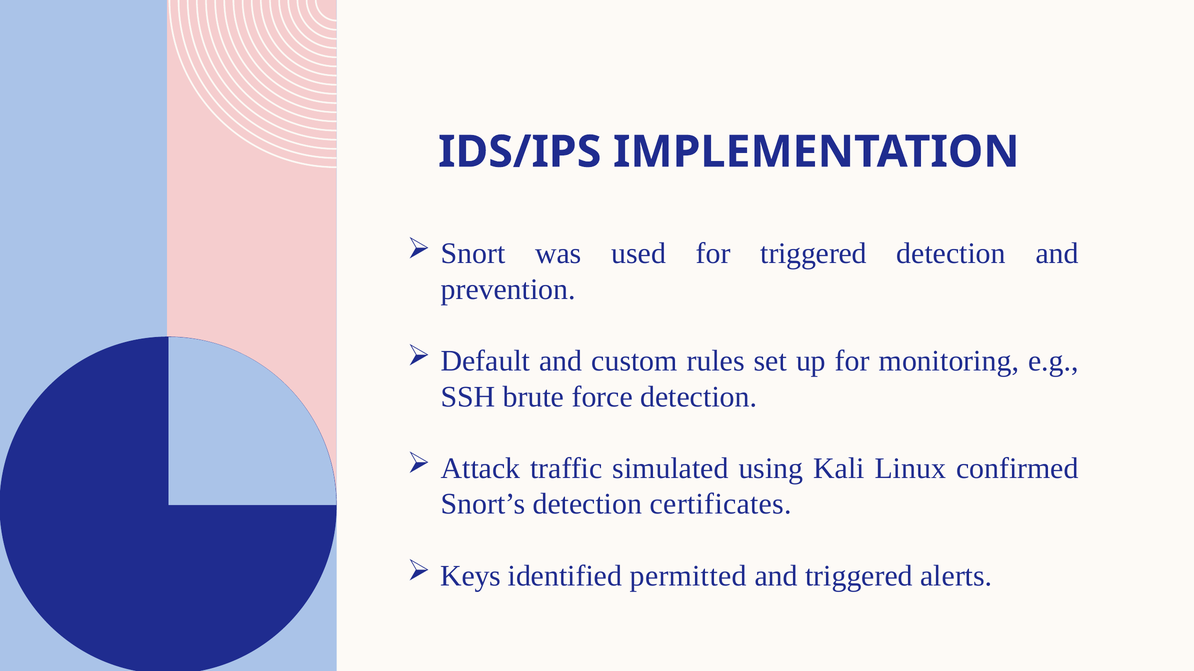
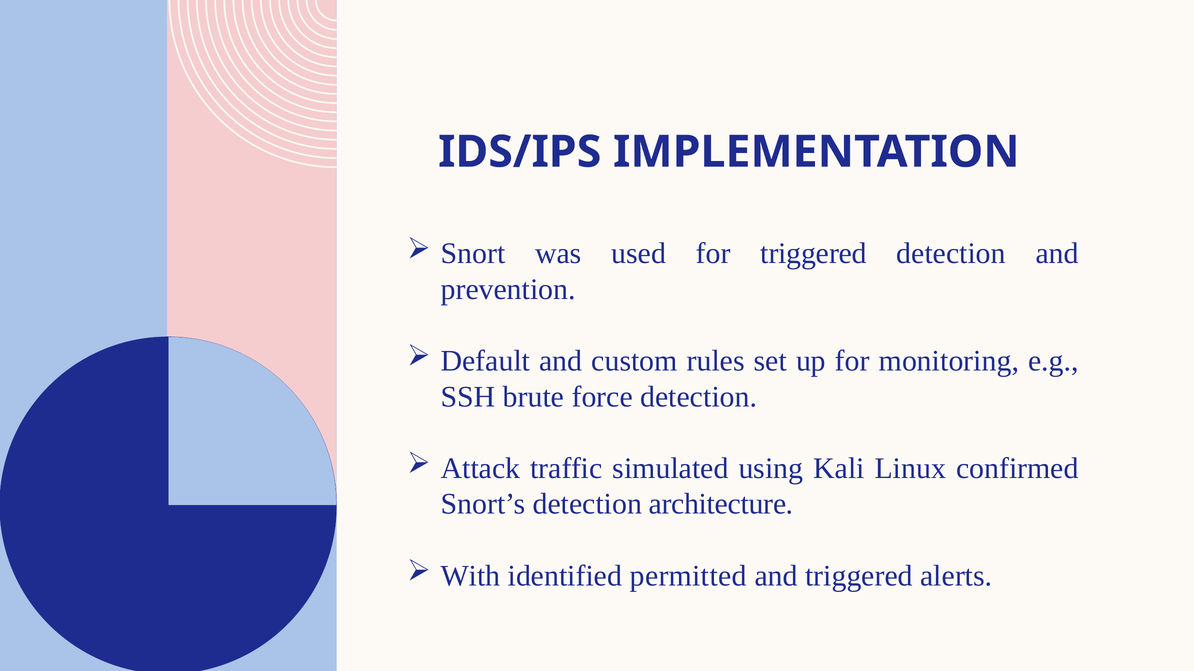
certificates: certificates -> architecture (721, 505)
Keys: Keys -> With (471, 576)
